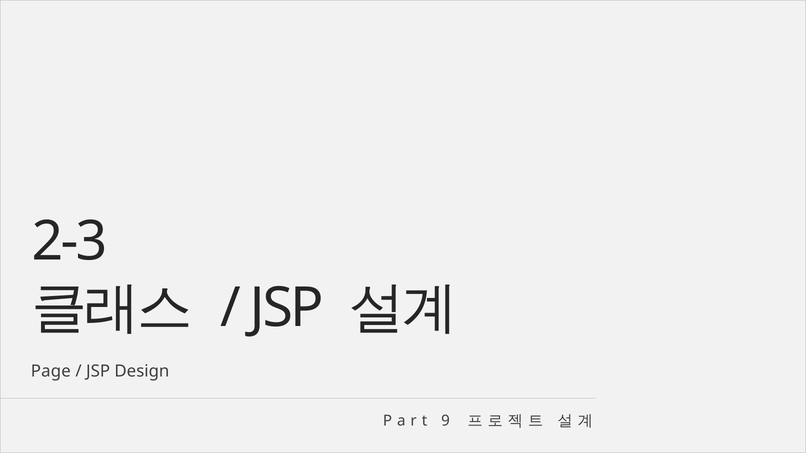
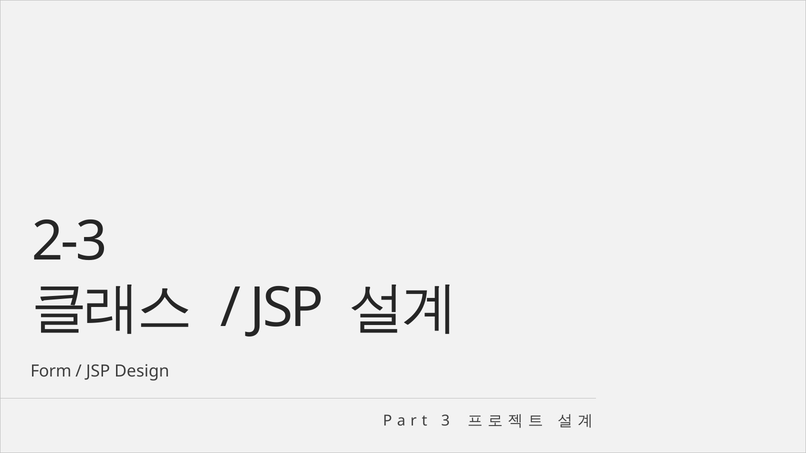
Page: Page -> Form (51, 371)
9: 9 -> 3 (446, 421)
